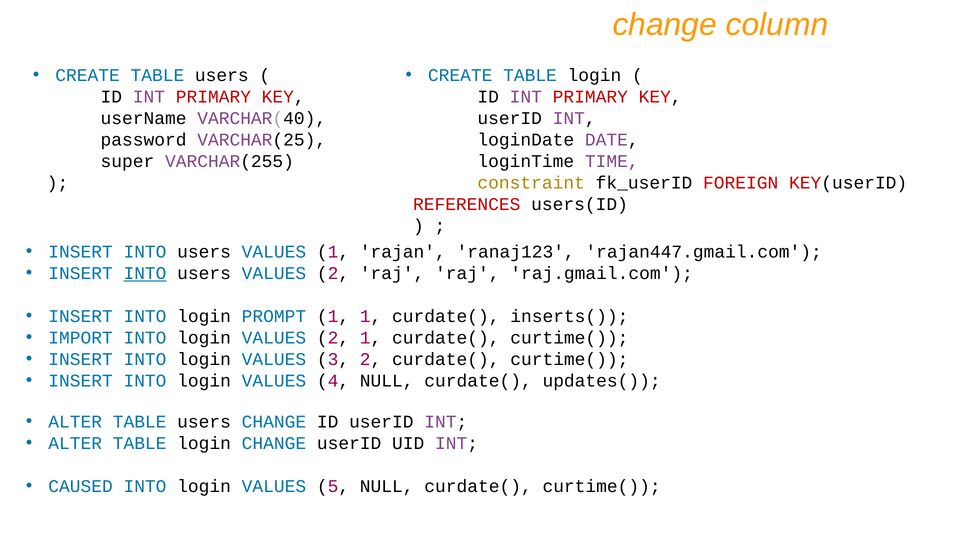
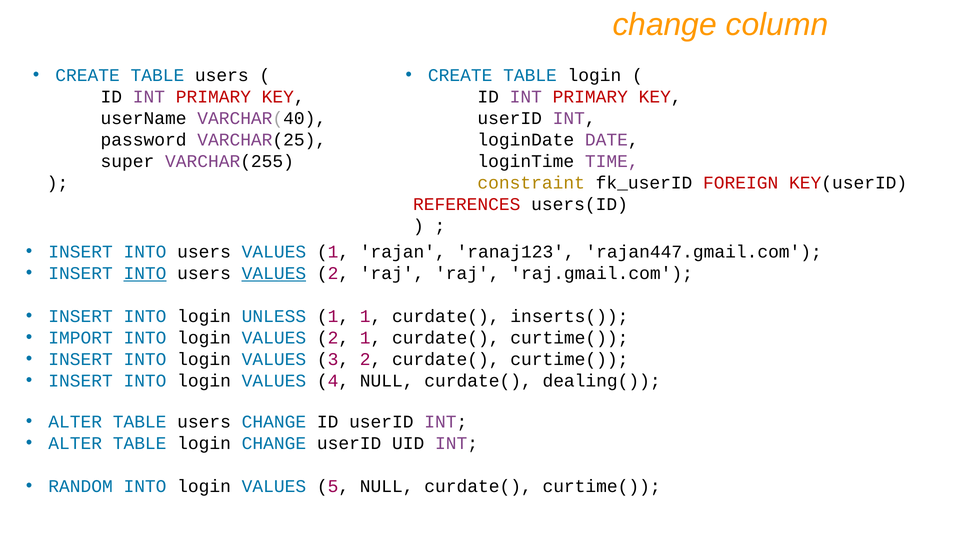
VALUES underline: none -> present (274, 273)
PROMPT: PROMPT -> UNLESS (274, 316)
updates(: updates( -> dealing( (602, 381)
CAUSED: CAUSED -> RANDOM (81, 486)
